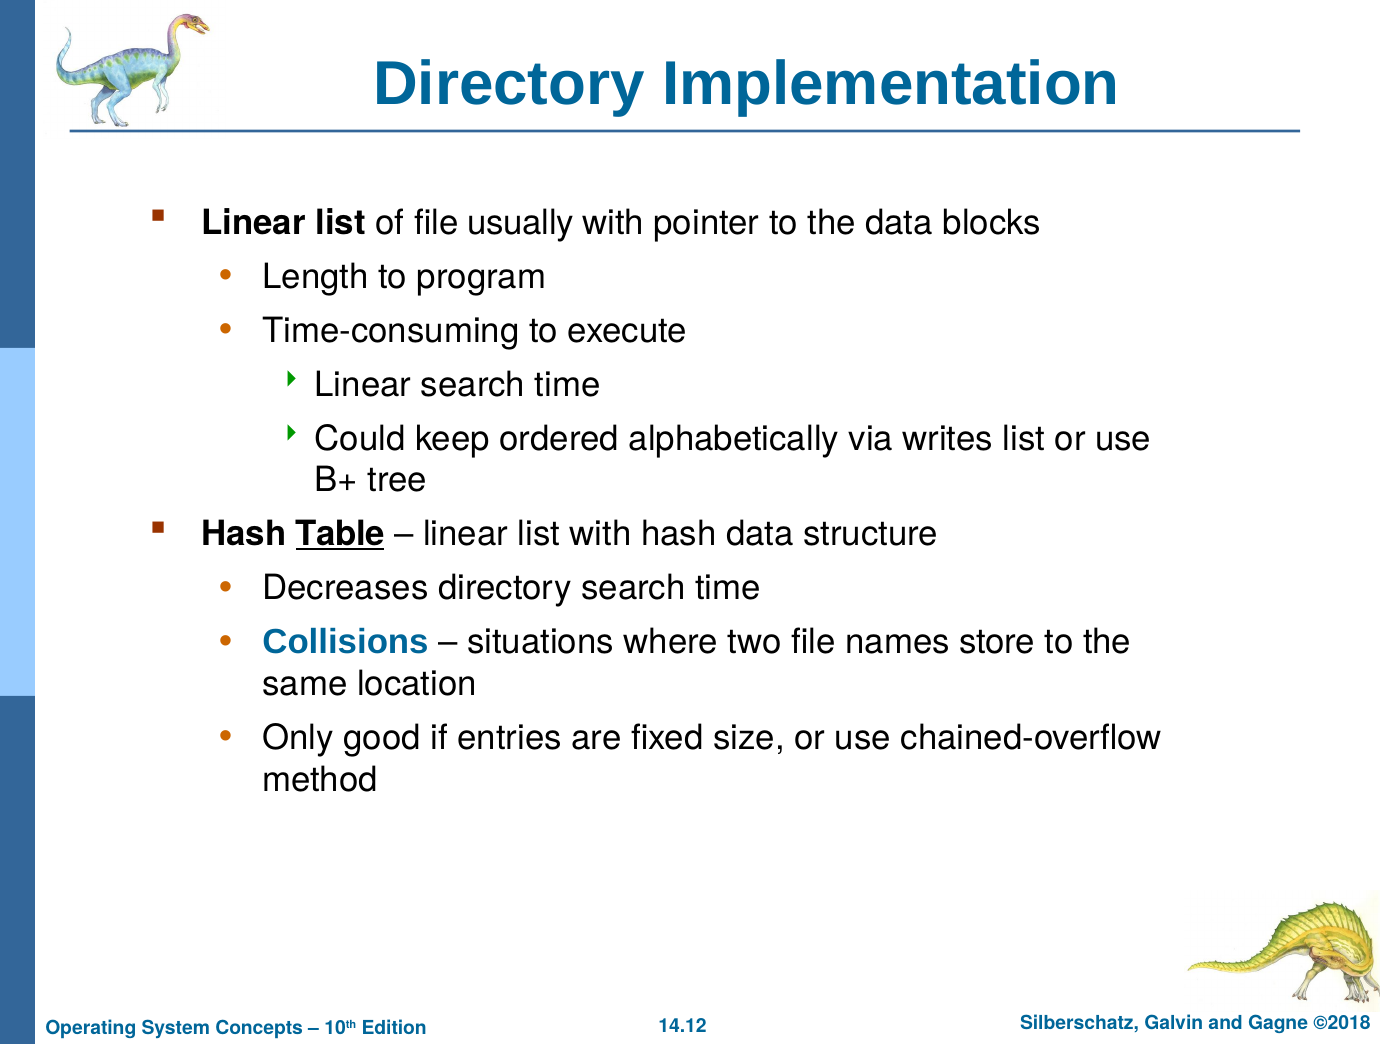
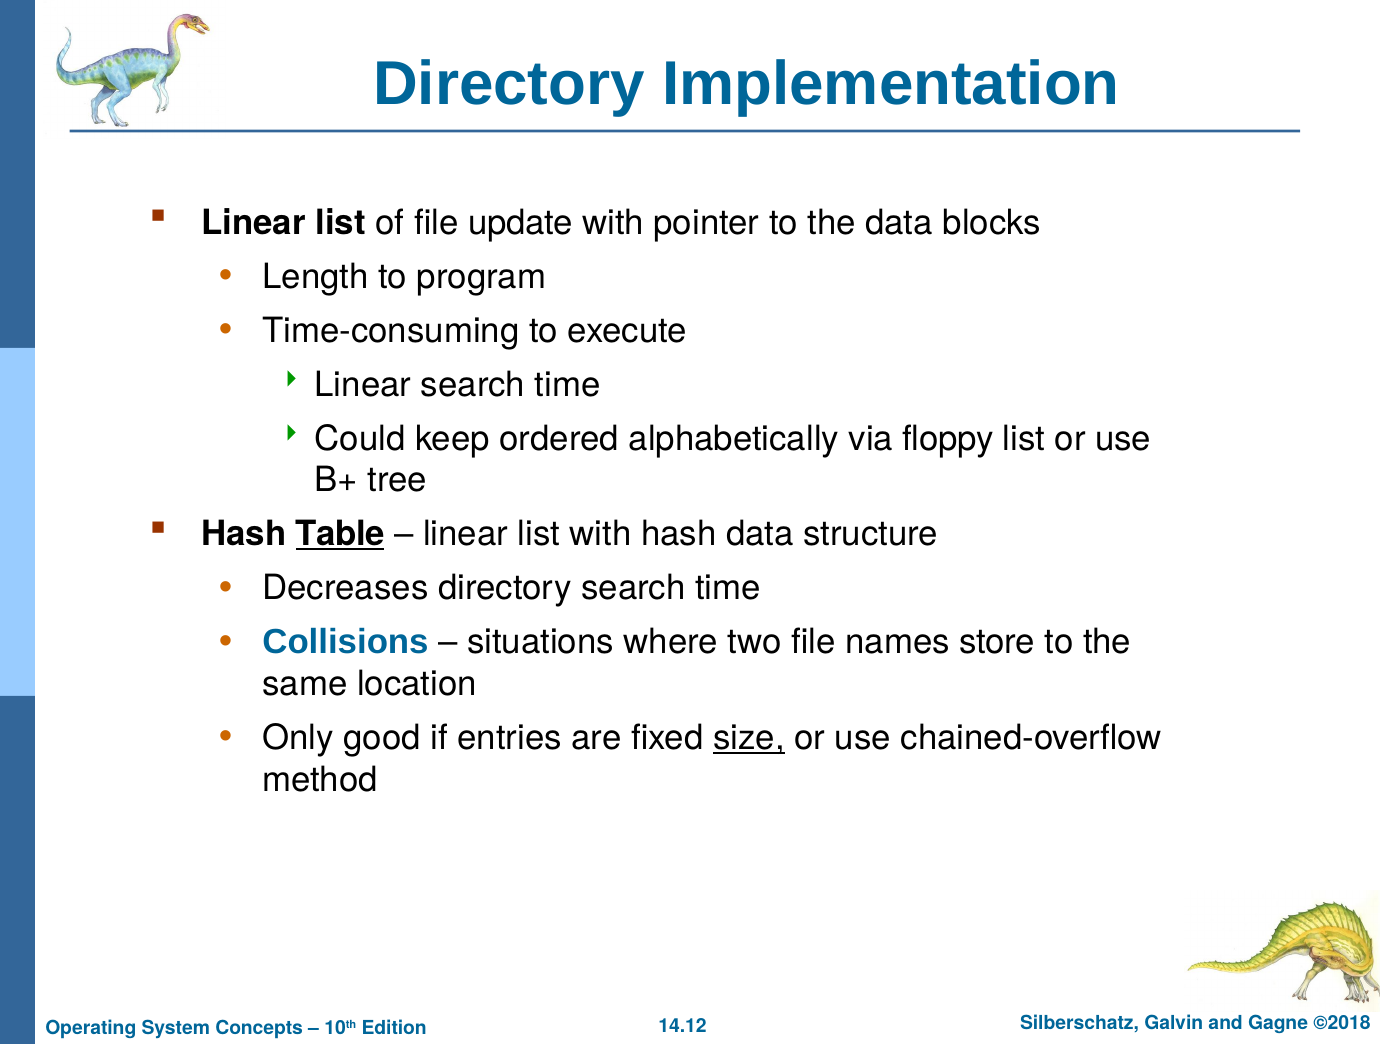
usually: usually -> update (521, 223)
writes: writes -> floppy (948, 439)
size underline: none -> present (749, 738)
